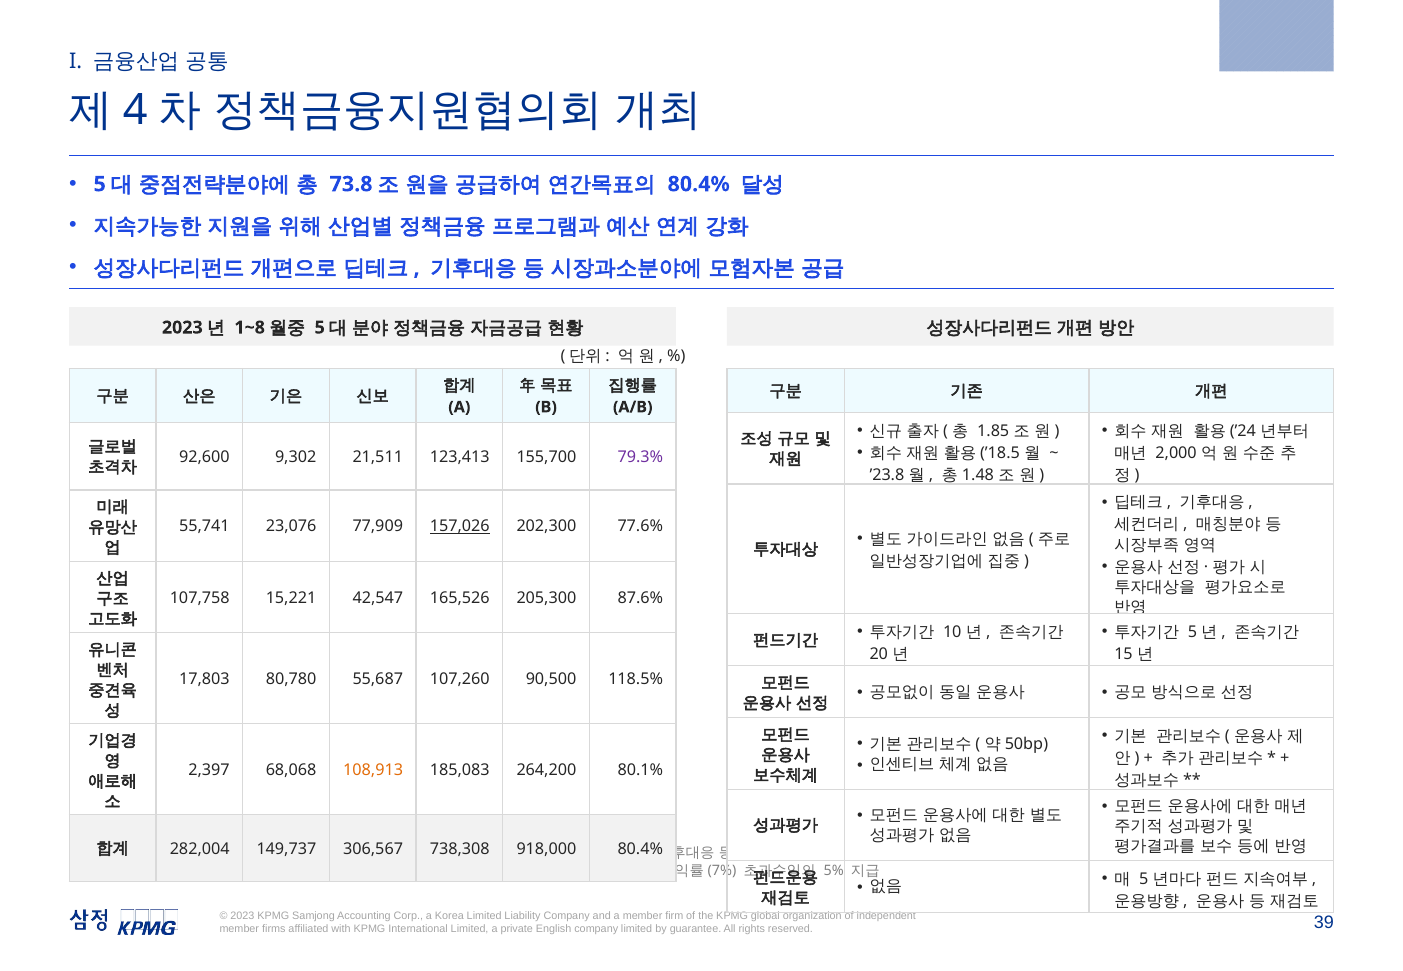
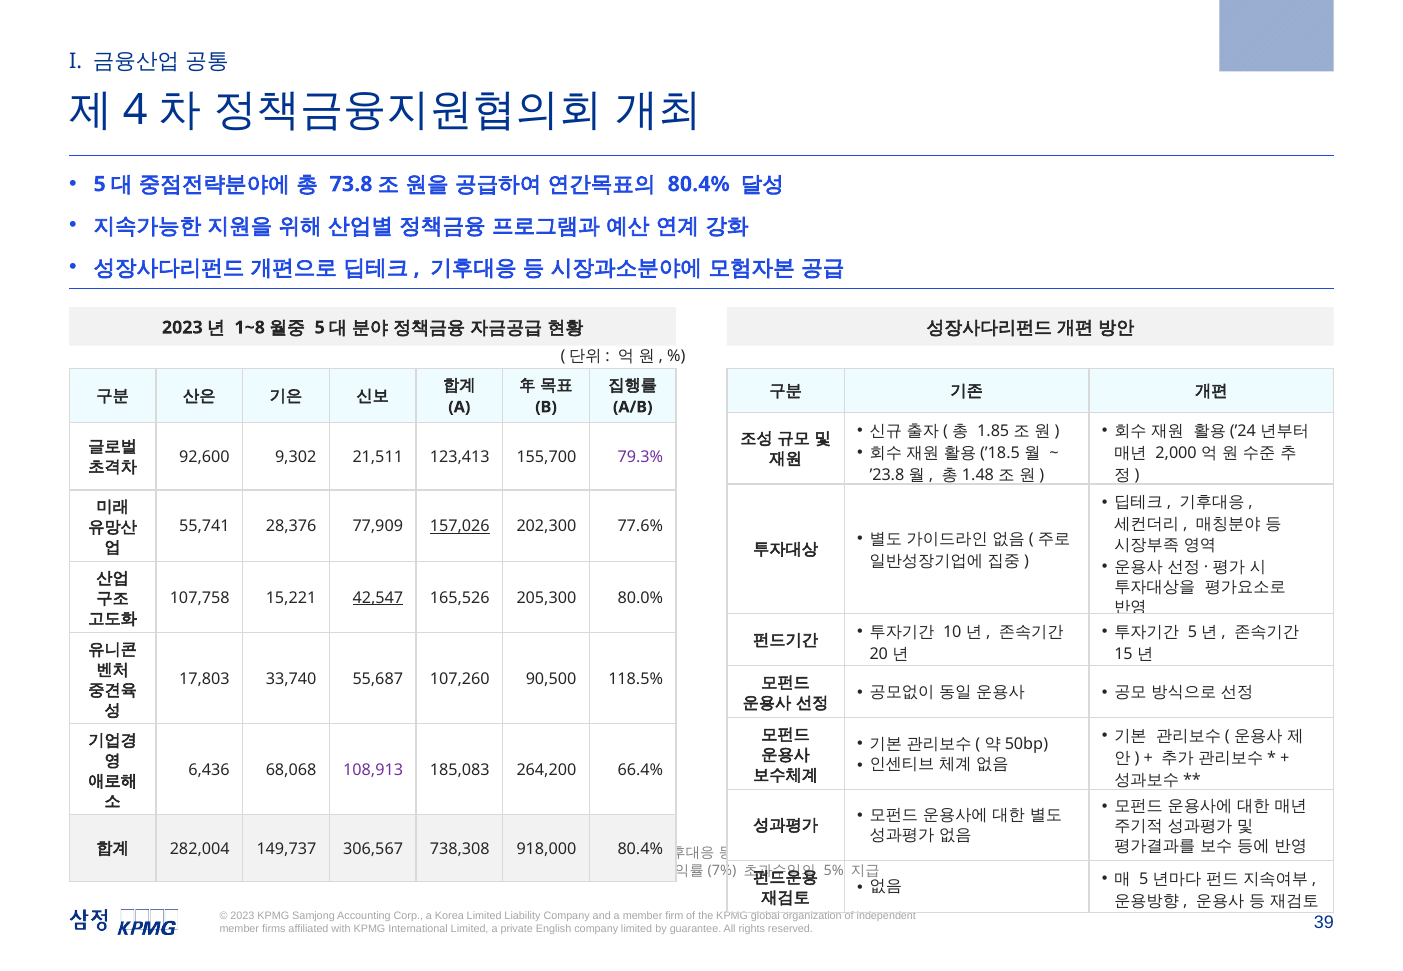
23,076: 23,076 -> 28,376 (291, 527)
42,547 underline: none -> present (378, 598)
87.6%: 87.6% -> 80.0% (640, 598)
80,780: 80,780 -> 33,740 (291, 679)
2,397: 2,397 -> 6,436 (209, 770)
108,913 colour: orange -> purple (373, 770)
80.1%: 80.1% -> 66.4% (640, 770)
